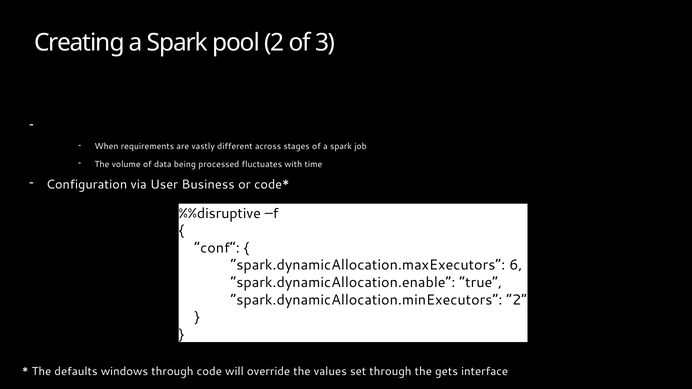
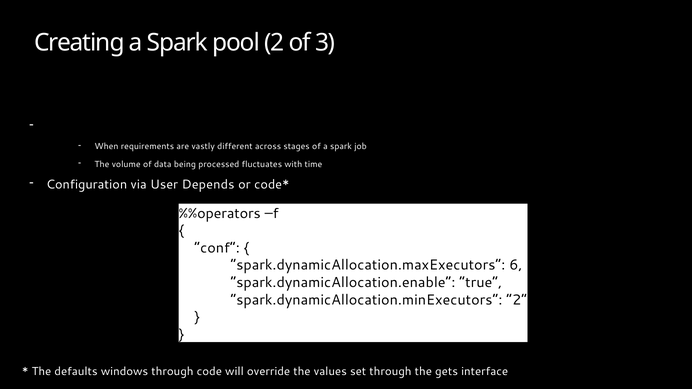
Business: Business -> Depends (208, 184)
%%disruptive: %%disruptive -> %%operators (220, 213)
